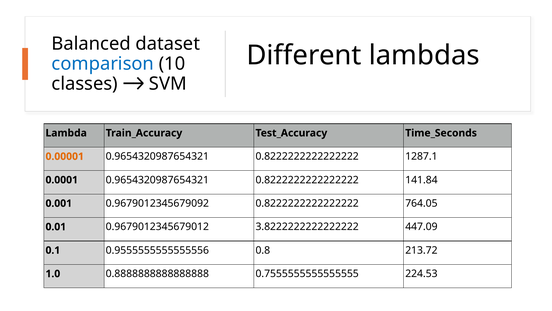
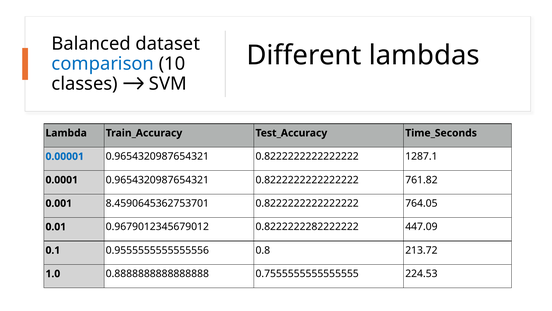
0.00001 colour: orange -> blue (65, 156)
141.84: 141.84 -> 761.82 (421, 180)
0.9679012345679092: 0.9679012345679092 -> 8.4590645362753701 (157, 203)
3.8222222222222222: 3.8222222222222222 -> 0.8222222282222222 (307, 226)
